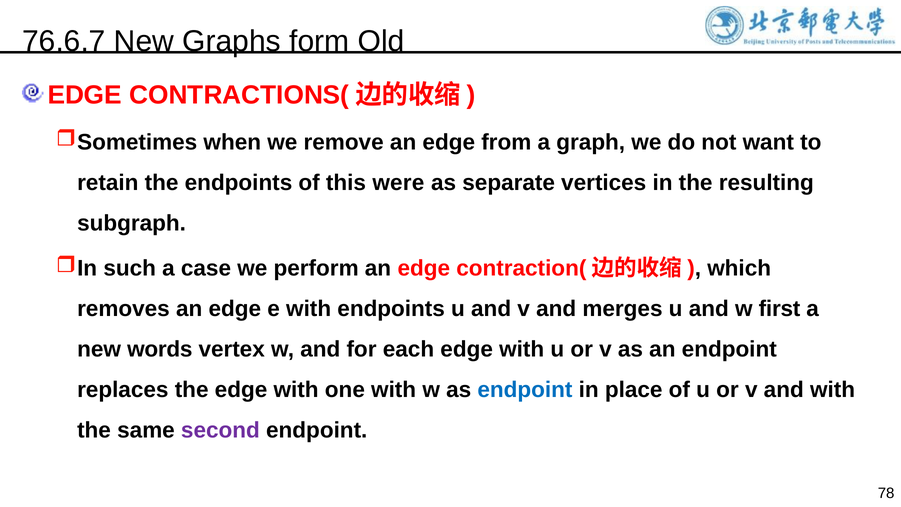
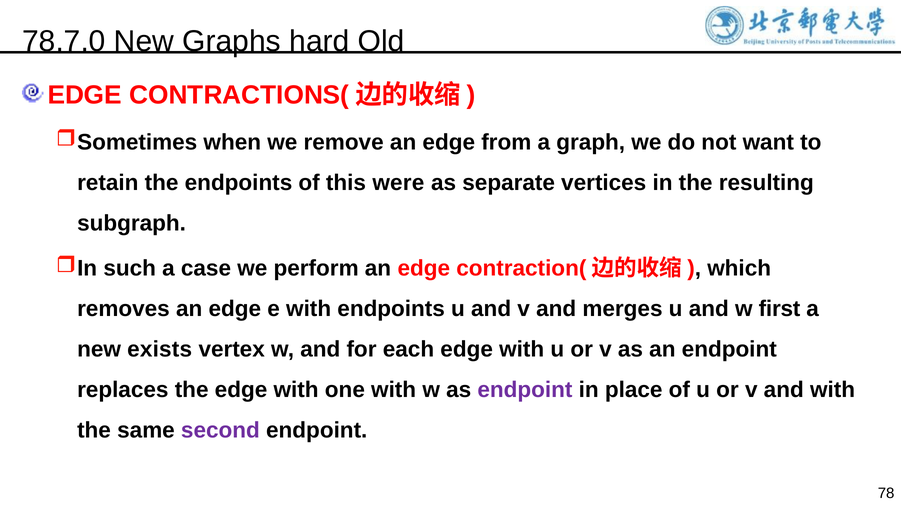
76.6.7: 76.6.7 -> 78.7.0 (64, 41)
form: form -> hard (319, 41)
words: words -> exists (160, 349)
endpoint colour: blue -> purple (525, 390)
